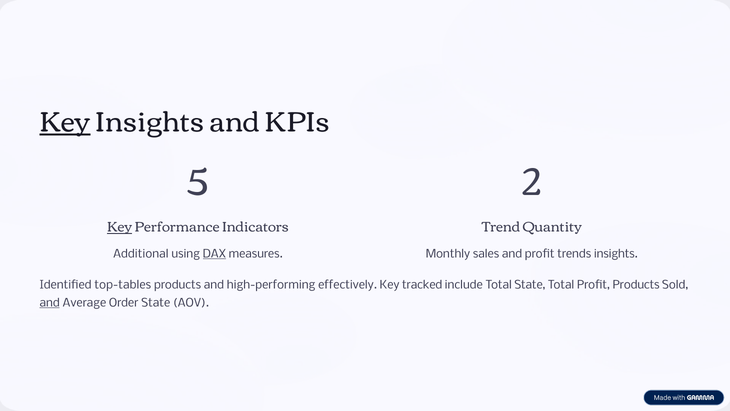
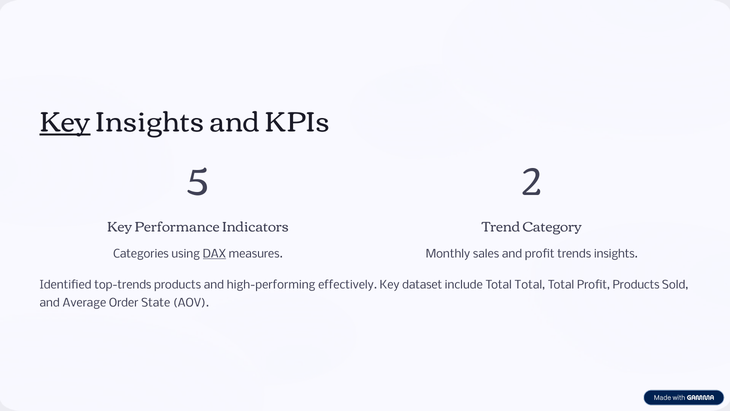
Key underline: present -> none (120, 227)
Quantity: Quantity -> Category (552, 227)
Additional: Additional -> Categories (141, 254)
top-tables: top-tables -> top-trends (123, 285)
tracked: tracked -> dataset (422, 285)
include Total State: State -> Total (530, 285)
and underline: present -> none (50, 303)
